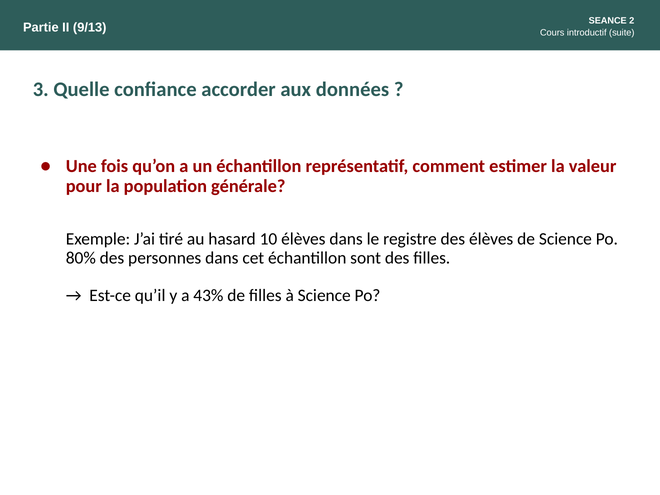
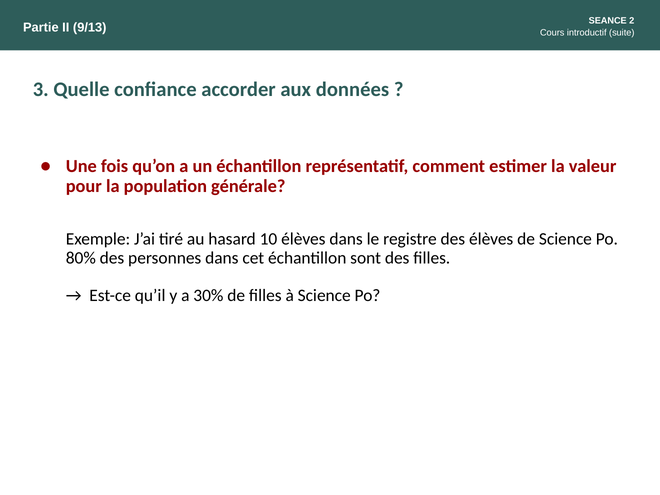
43%: 43% -> 30% (208, 296)
